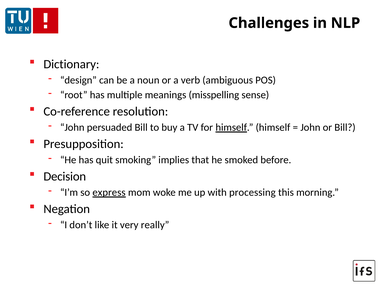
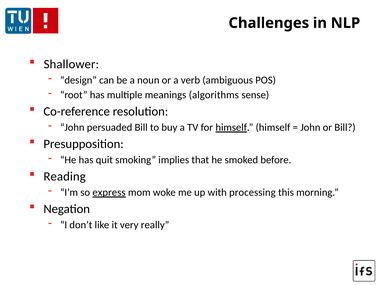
Dictionary: Dictionary -> Shallower (71, 64)
misspelling: misspelling -> algorithms (214, 95)
Decision: Decision -> Reading (65, 177)
